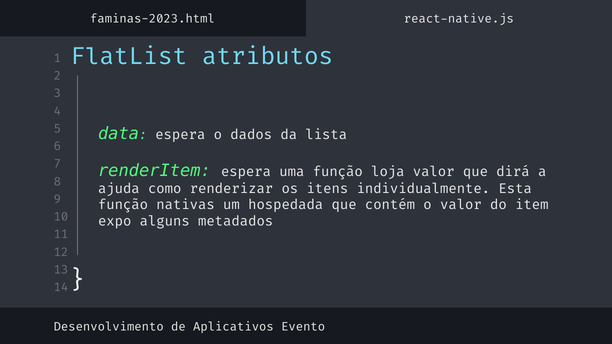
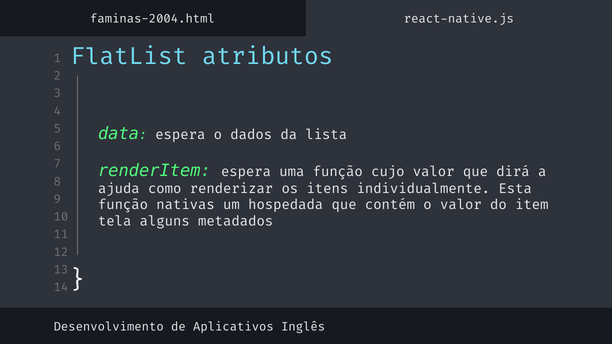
faminas-2023.html: faminas-2023.html -> faminas-2004.html (152, 19)
loja: loja -> cujo (388, 172)
expo: expo -> tela (115, 221)
Evento: Evento -> Inglês (303, 327)
